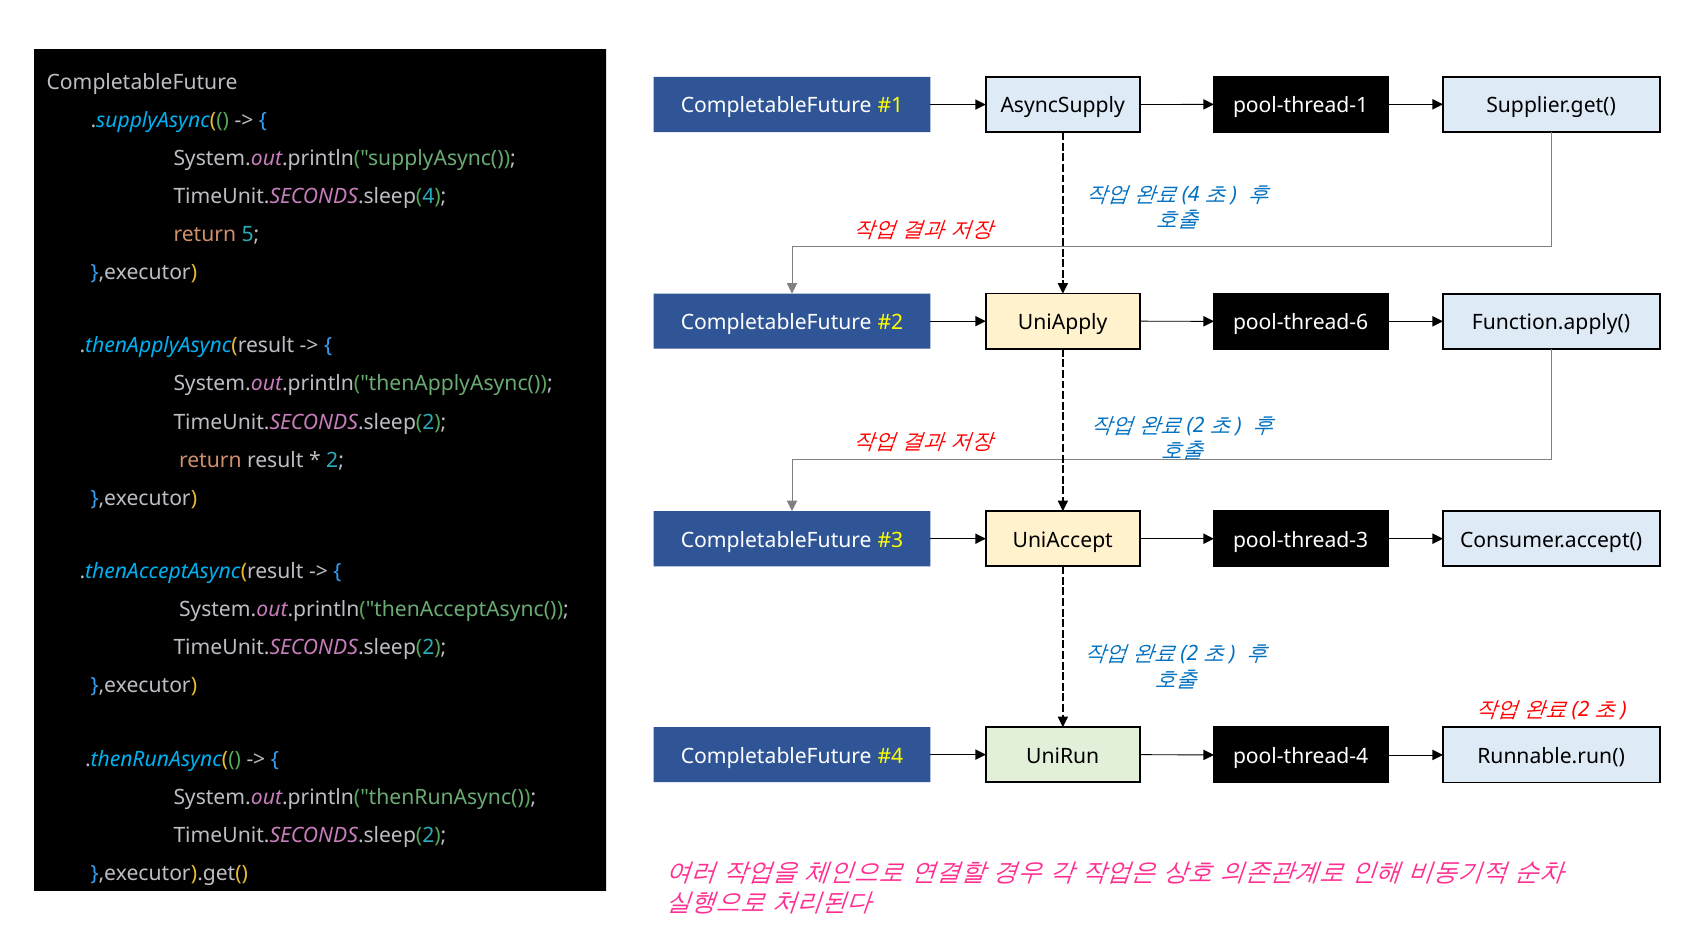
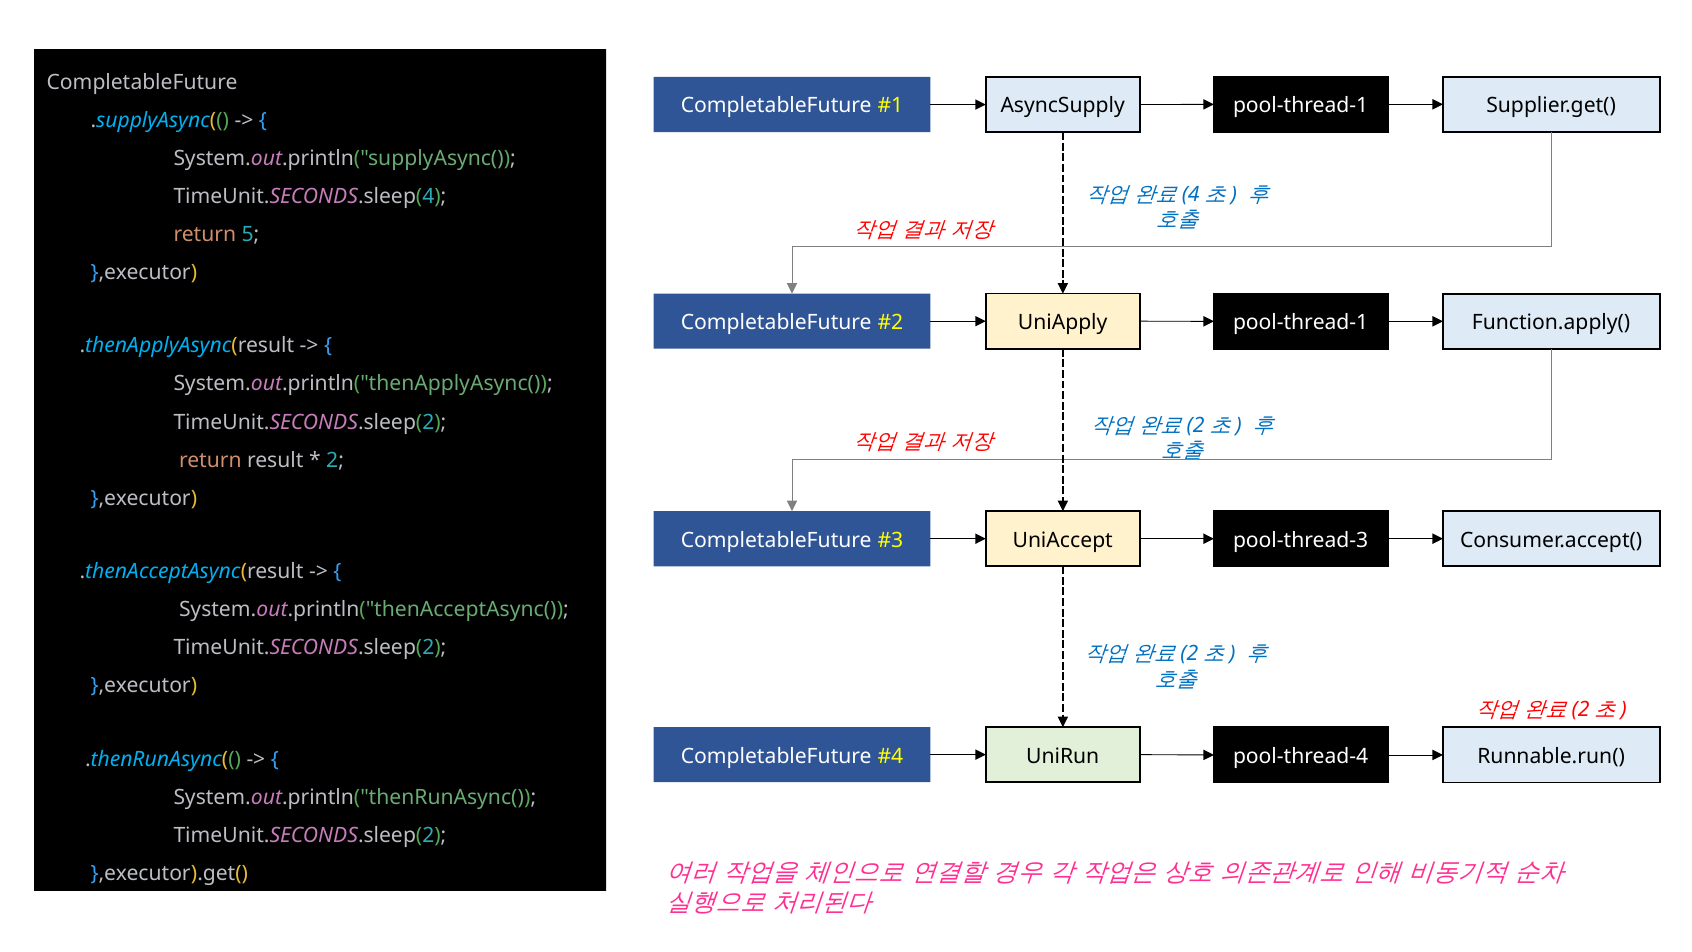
pool-thread-6: pool-thread-6 -> pool-thread-1 (1301, 323)
